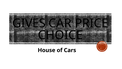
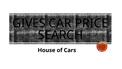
CHOICE: CHOICE -> SEARCH (60, 35)
